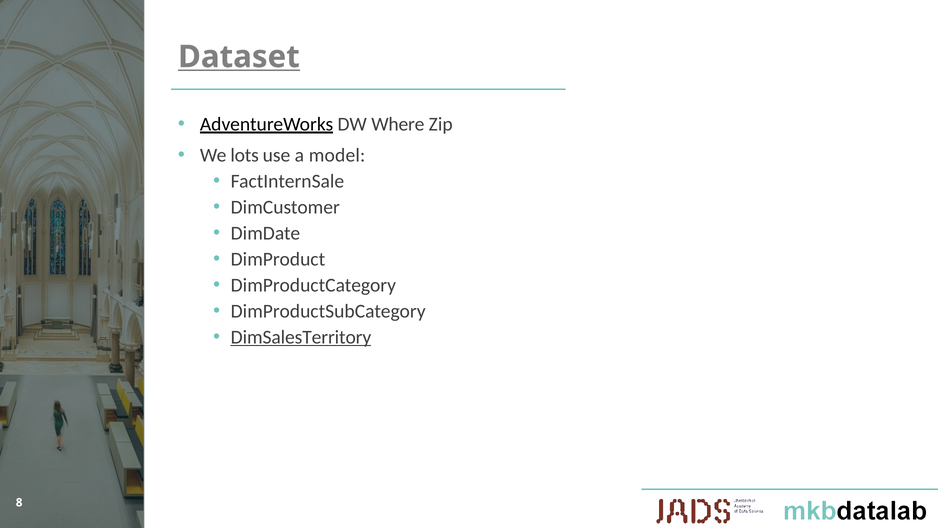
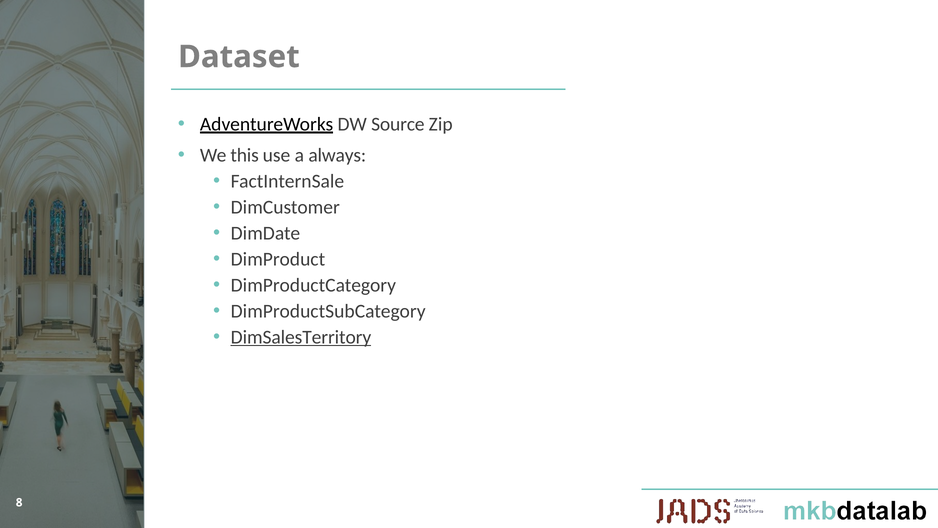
Dataset underline: present -> none (239, 57)
Where: Where -> Source (398, 124)
lots: lots -> this (245, 155)
model: model -> always (337, 155)
